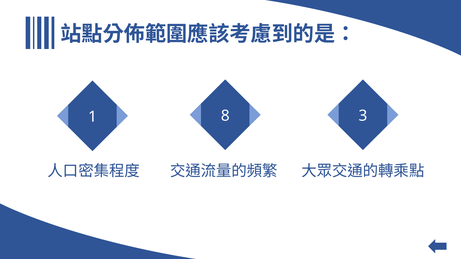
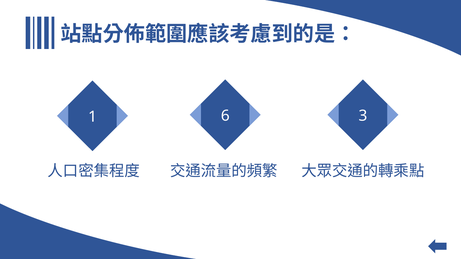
8: 8 -> 6 (225, 116)
